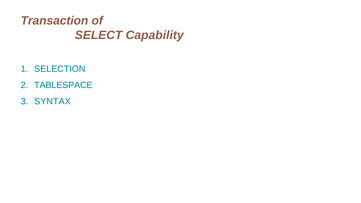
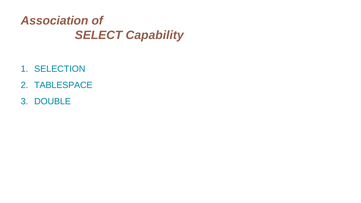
Transaction: Transaction -> Association (55, 21)
SYNTAX: SYNTAX -> DOUBLE (53, 101)
